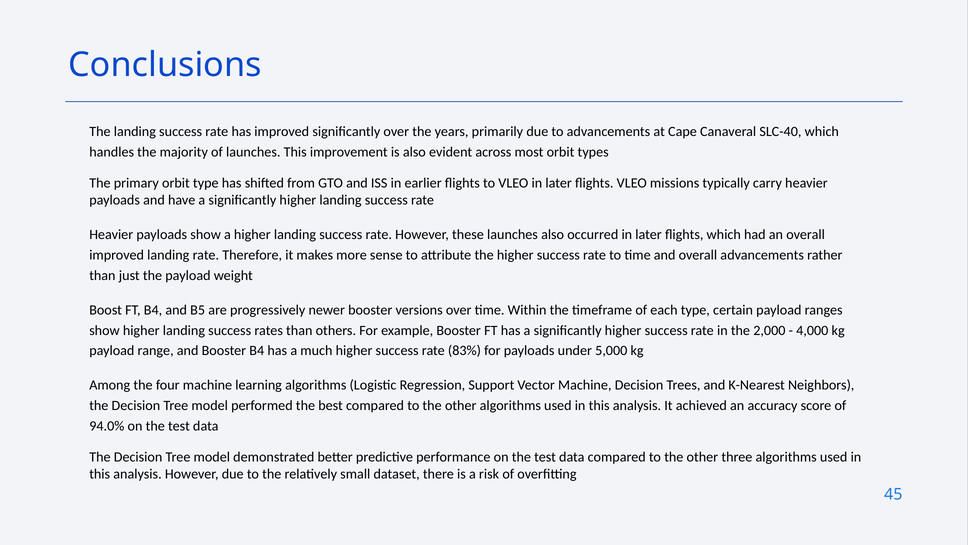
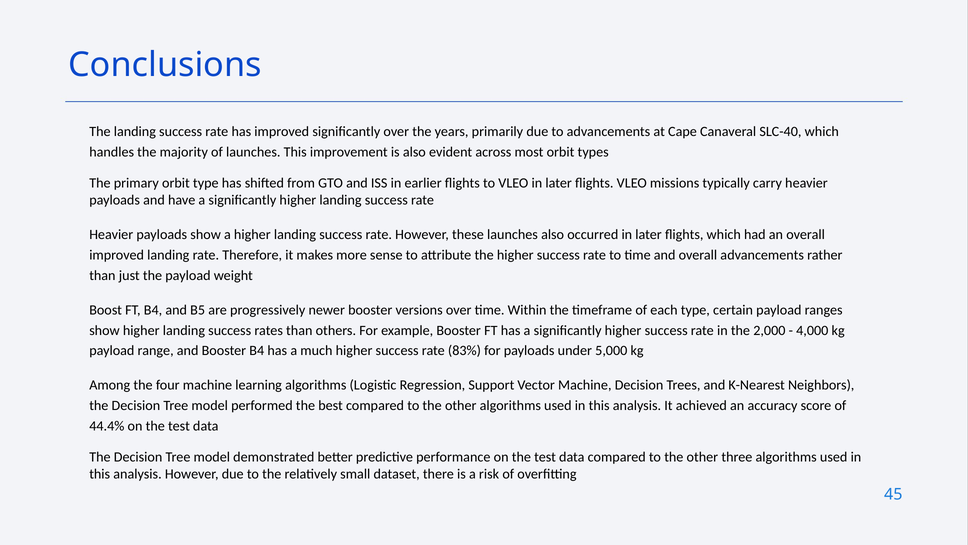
94.0%: 94.0% -> 44.4% (107, 426)
